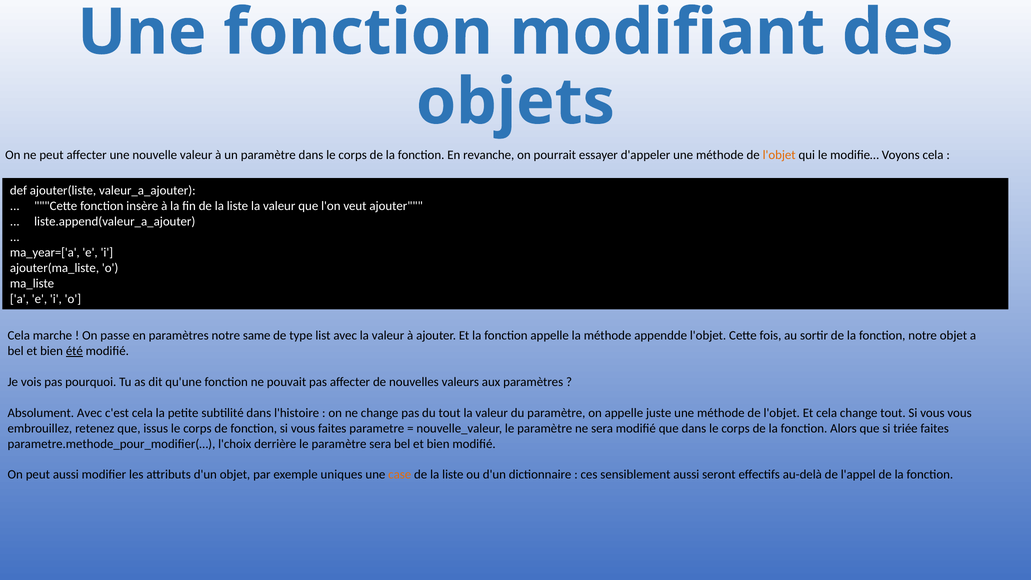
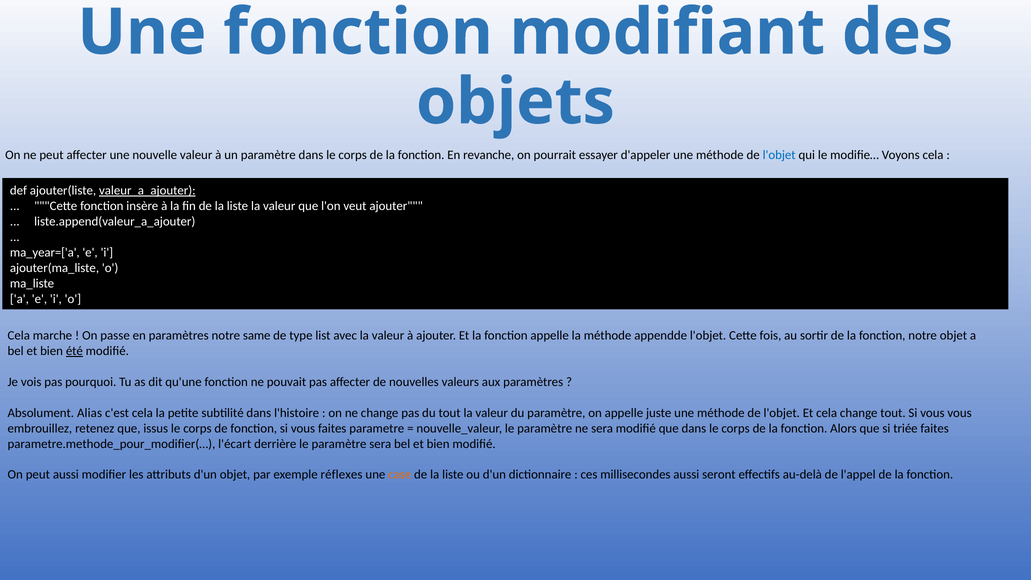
l'objet colour: orange -> blue (779, 155)
valeur_a_ajouter underline: none -> present (147, 190)
Absolument Avec: Avec -> Alias (90, 413)
l'choix: l'choix -> l'écart (235, 444)
uniques: uniques -> réflexes (342, 475)
sensiblement: sensiblement -> millisecondes (635, 475)
